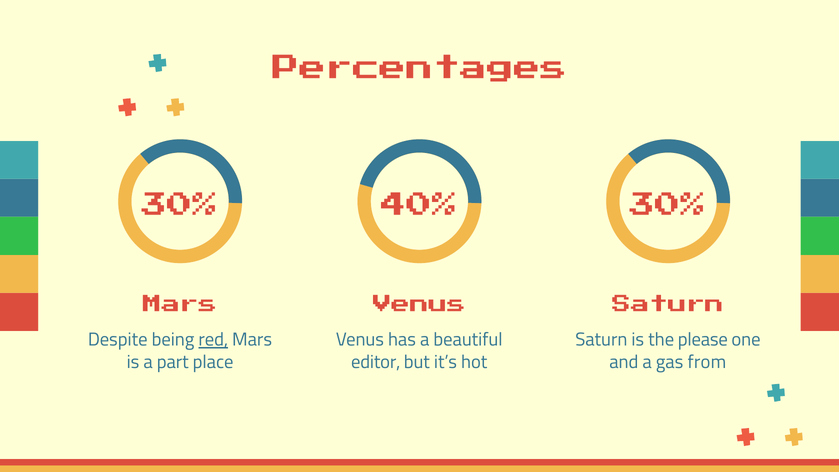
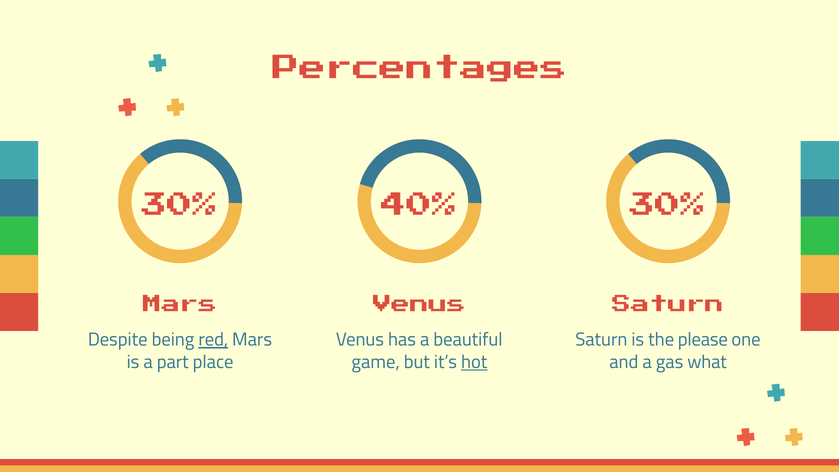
editor: editor -> game (376, 362)
hot underline: none -> present (474, 362)
from: from -> what (707, 362)
